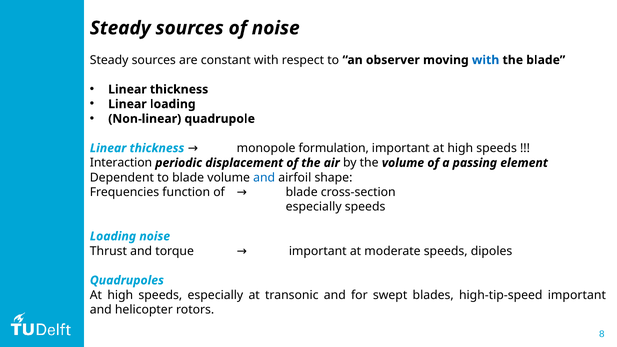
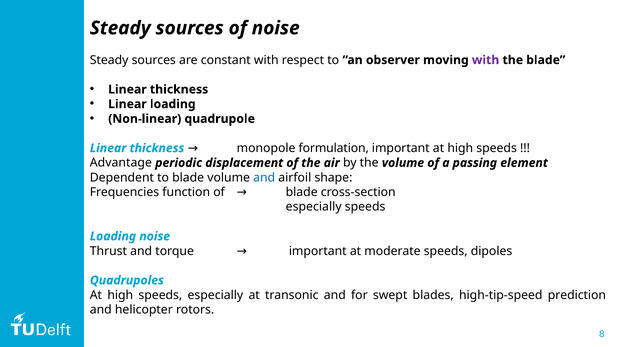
with colour: blue -> purple (486, 60)
Interaction: Interaction -> Advantage (121, 163)
high-tip-speed important: important -> prediction (577, 295)
